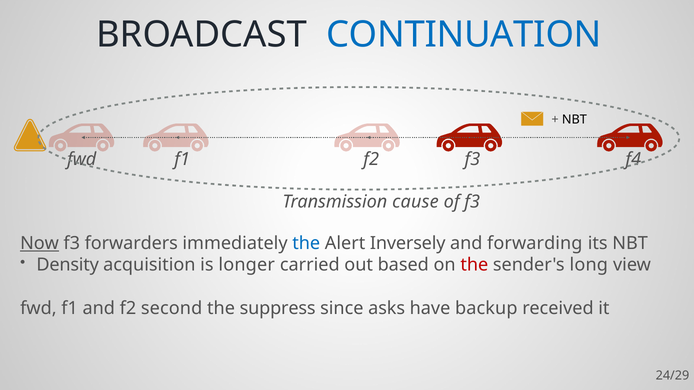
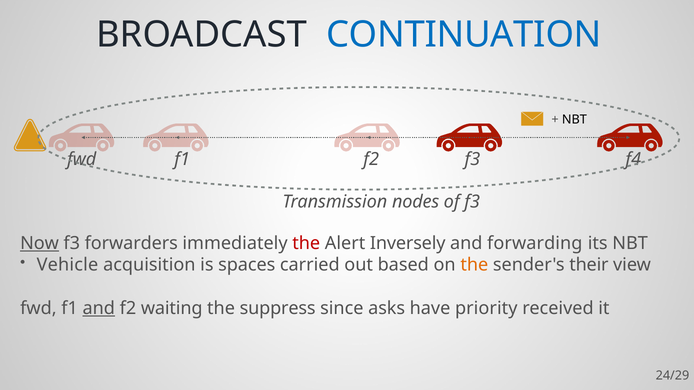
cause: cause -> nodes (416, 202)
the colour: blue -> red (306, 243)
Density: Density -> Vehicle (67, 265)
longer: longer -> spaces (247, 265)
the colour: red -> orange (474, 265)
long: long -> their (589, 265)
and underline: none -> present (99, 309)
second: second -> waiting (172, 309)
backup: backup -> priority (486, 309)
